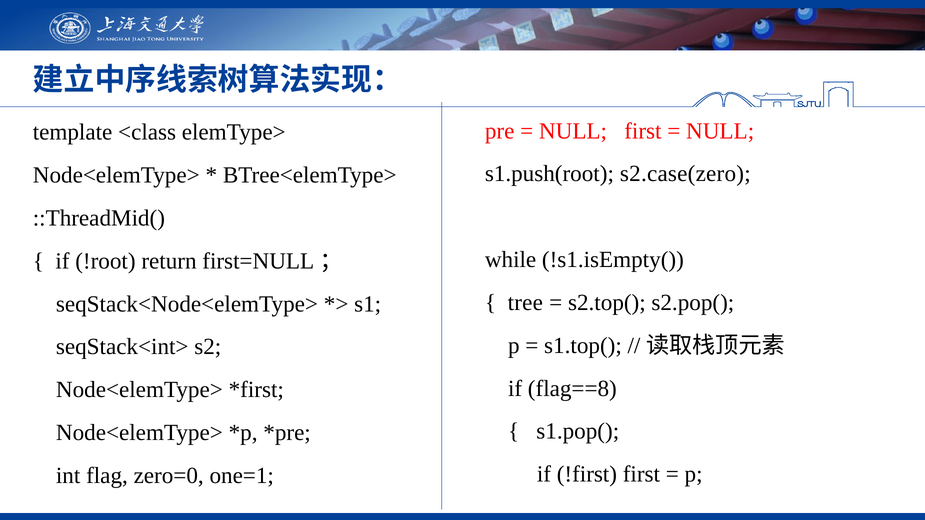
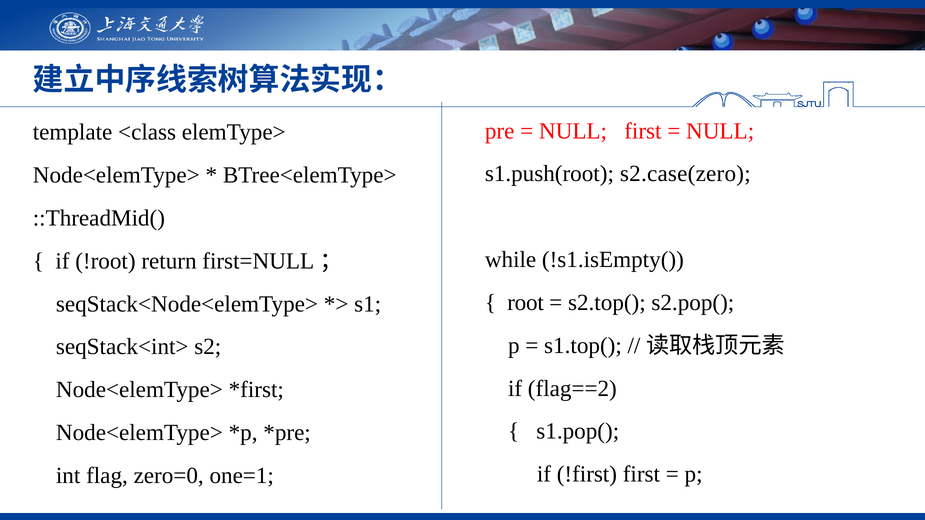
tree: tree -> root (526, 303)
flag==8: flag==8 -> flag==2 (572, 389)
